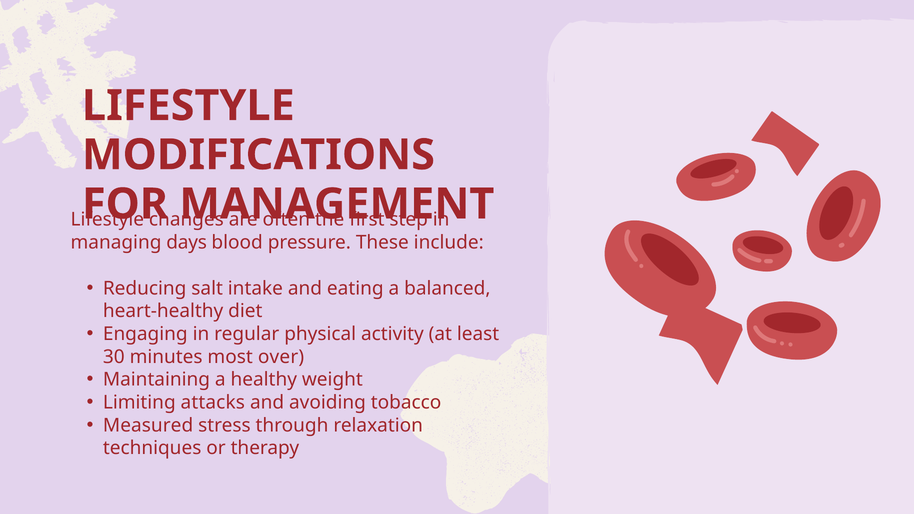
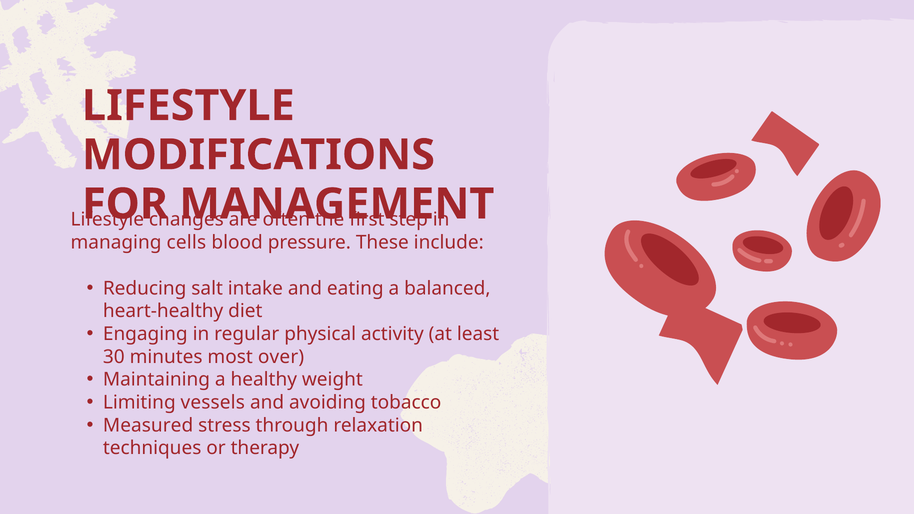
days: days -> cells (186, 243)
attacks: attacks -> vessels (213, 403)
